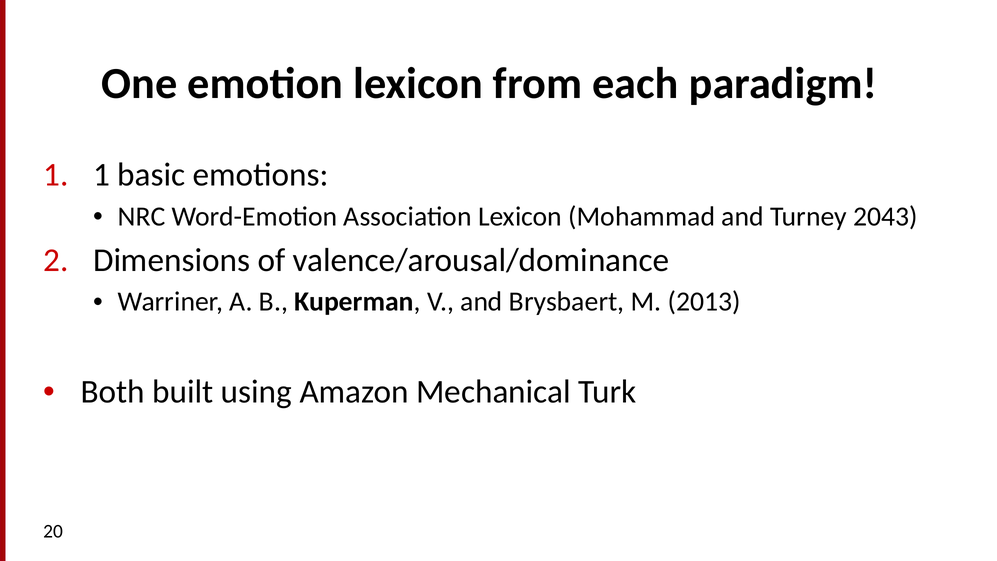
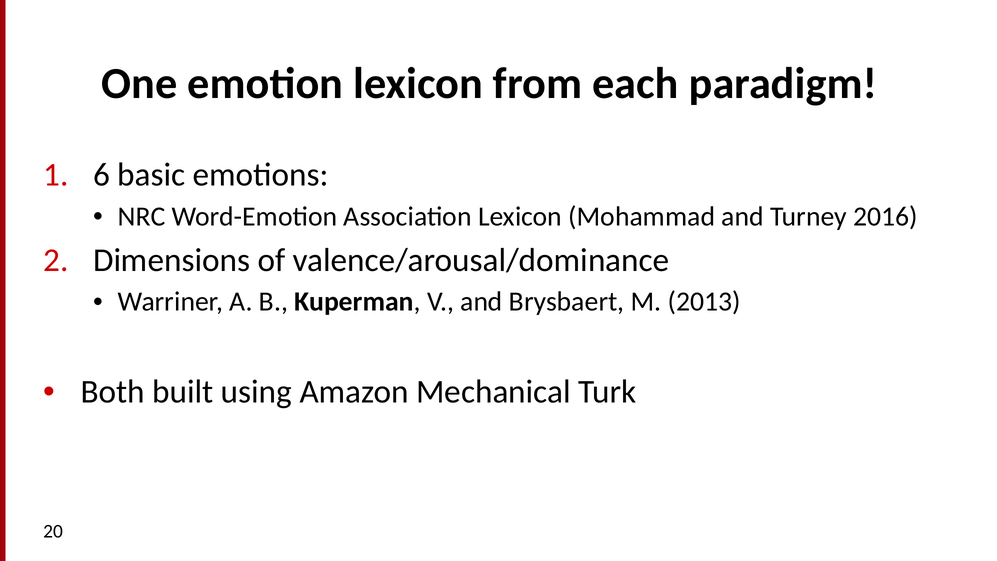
1: 1 -> 6 (101, 175)
2043: 2043 -> 2016 (885, 216)
